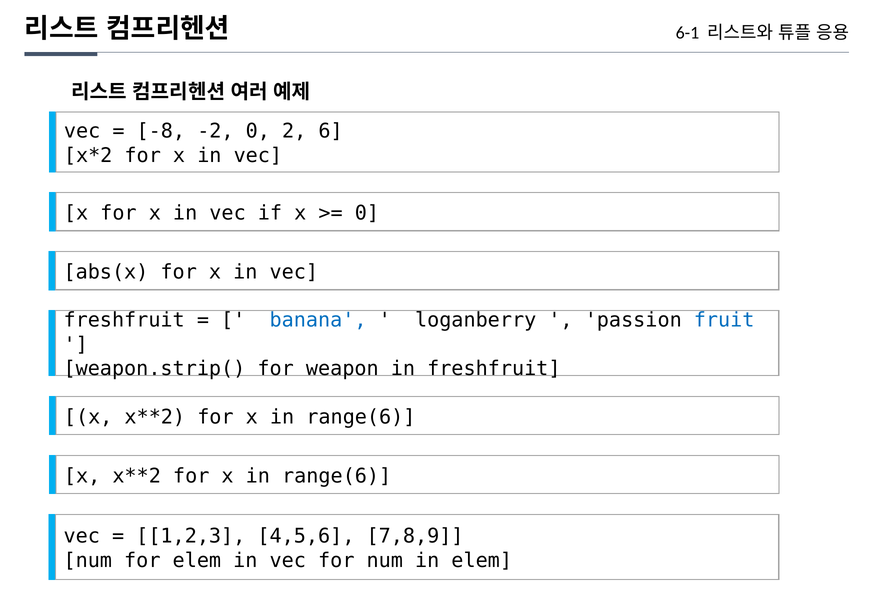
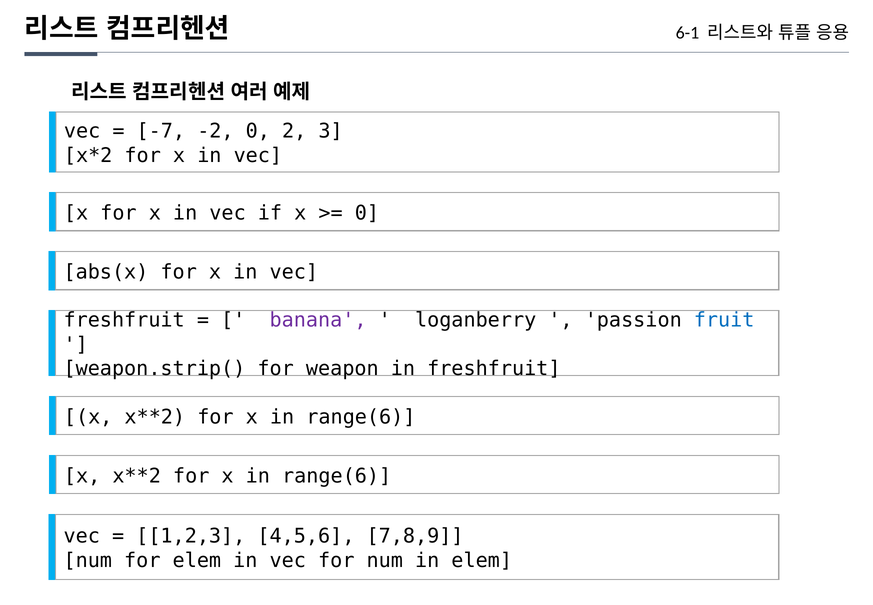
-8: -8 -> -7 (161, 131)
6: 6 -> 3 (331, 131)
banana colour: blue -> purple (318, 320)
